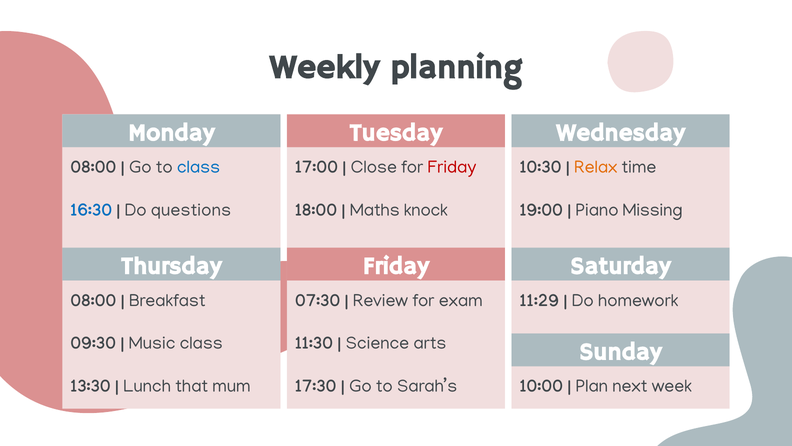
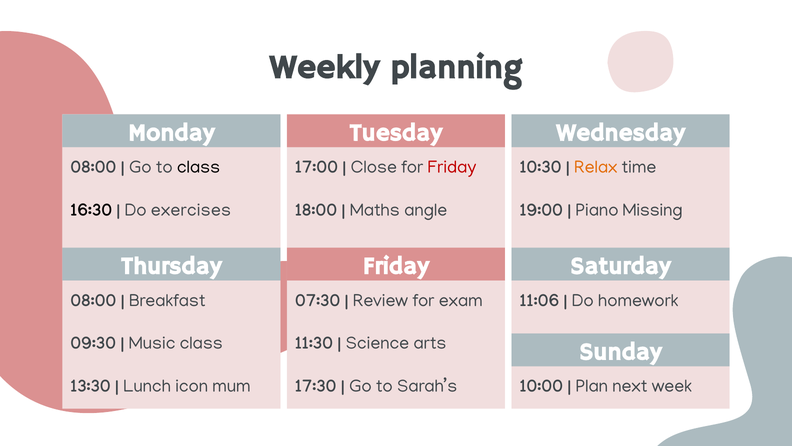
class colour: blue -> black (199, 167)
16:30 colour: blue -> black (91, 210)
questions: questions -> exercises (191, 210)
knock: knock -> angle (426, 210)
11:29: 11:29 -> 11:06 (539, 300)
that: that -> icon (192, 386)
